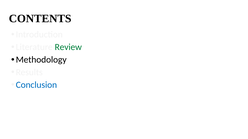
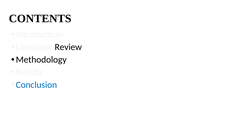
Review colour: green -> black (68, 47)
